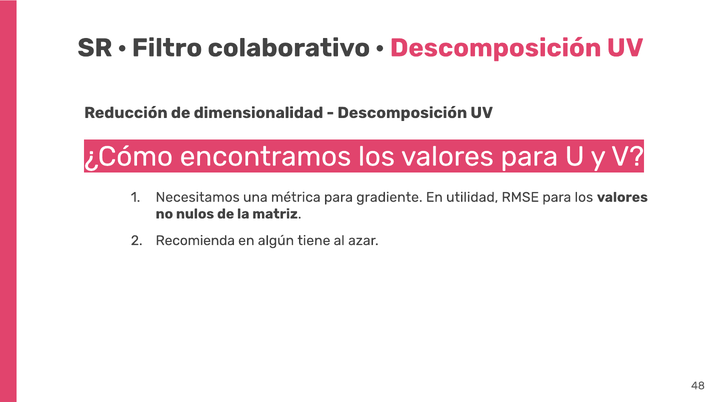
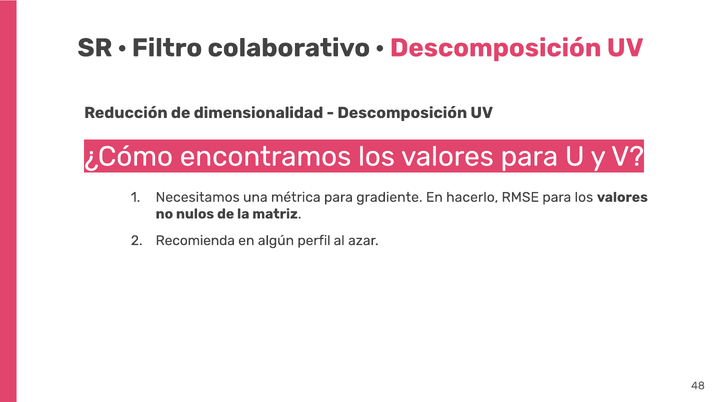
utilidad: utilidad -> hacerlo (472, 197)
tiene: tiene -> perfil (314, 241)
